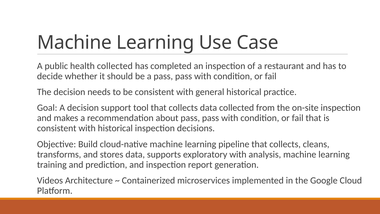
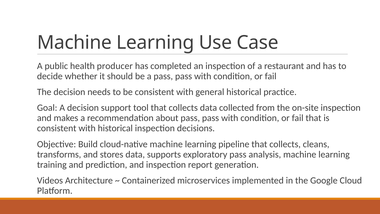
health collected: collected -> producer (115, 66)
exploratory with: with -> pass (238, 154)
